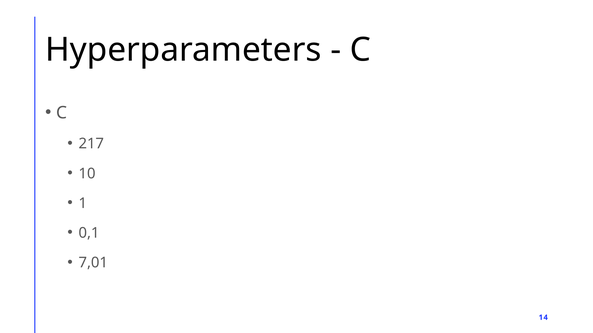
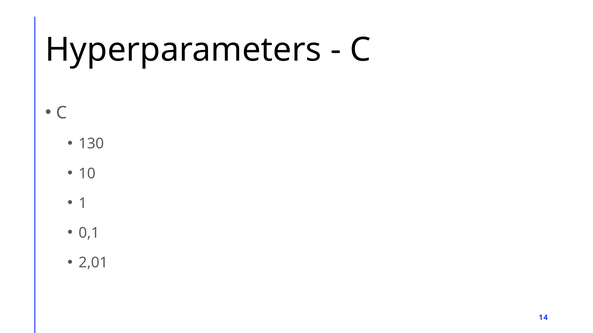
217: 217 -> 130 (91, 144)
7,01: 7,01 -> 2,01 (93, 263)
